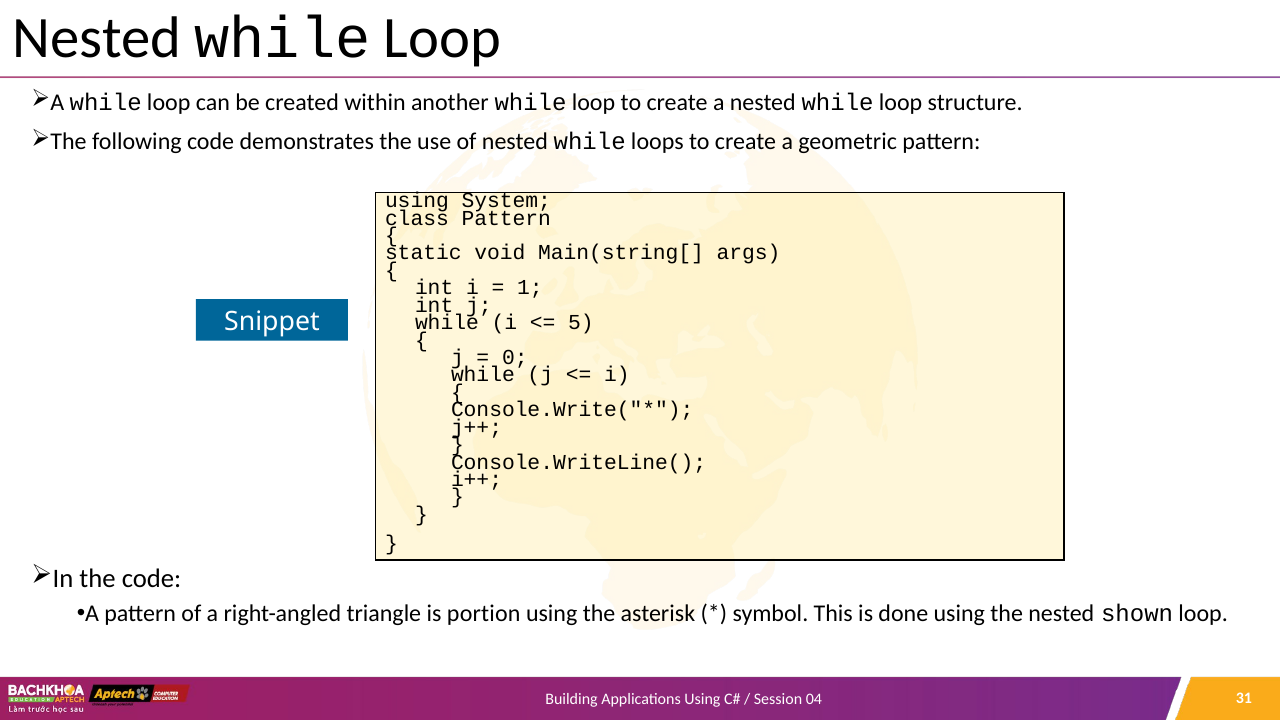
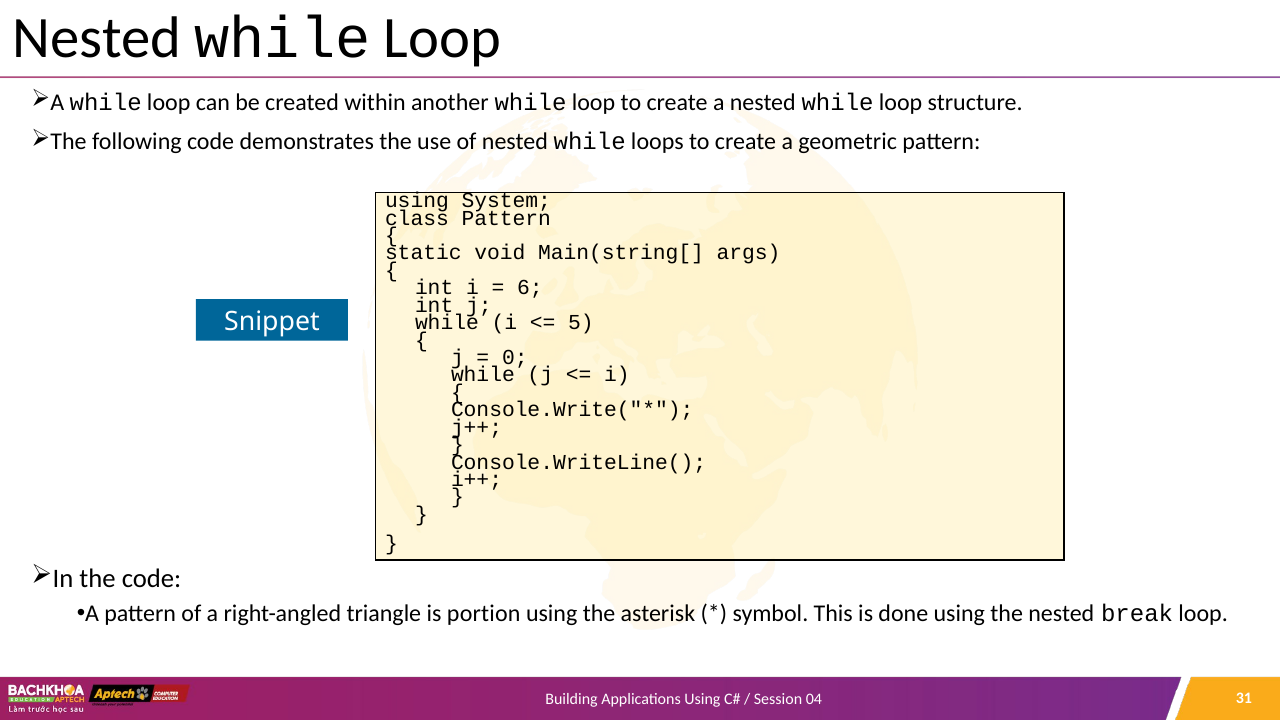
1: 1 -> 6 (530, 288)
shown: shown -> break (1137, 613)
